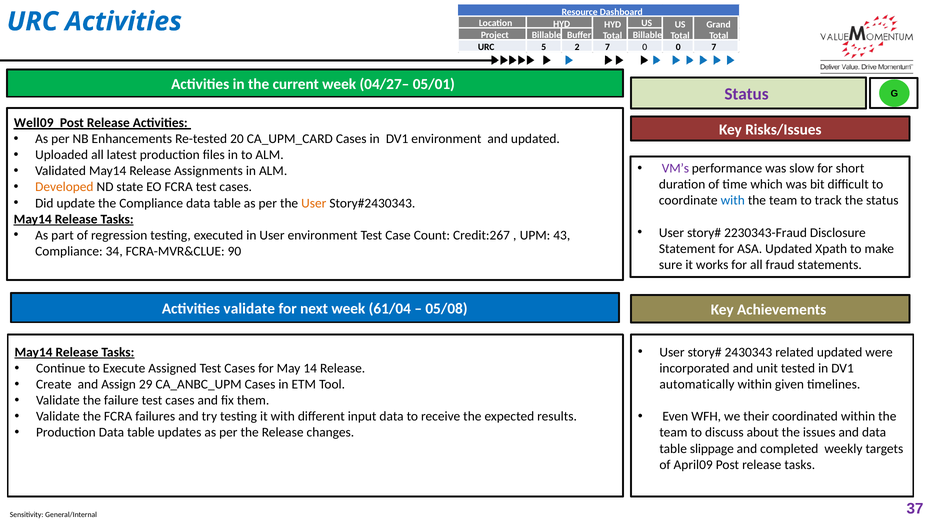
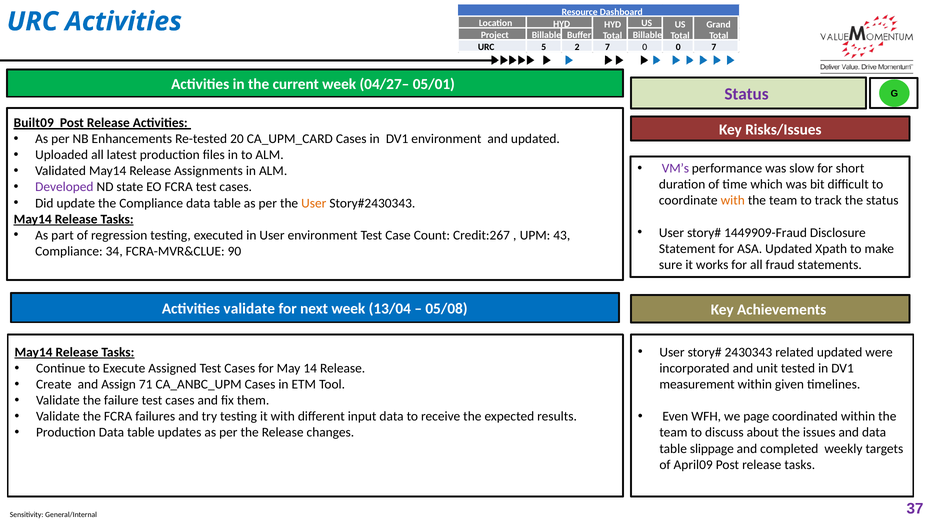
Well09: Well09 -> Built09 (34, 123)
Developed colour: orange -> purple (64, 187)
with colour: blue -> orange (733, 201)
2230343-Fraud: 2230343-Fraud -> 1449909-Fraud (766, 233)
61/04: 61/04 -> 13/04 (390, 309)
29: 29 -> 71 (146, 384)
automatically: automatically -> measurement (697, 384)
their: their -> page (756, 417)
